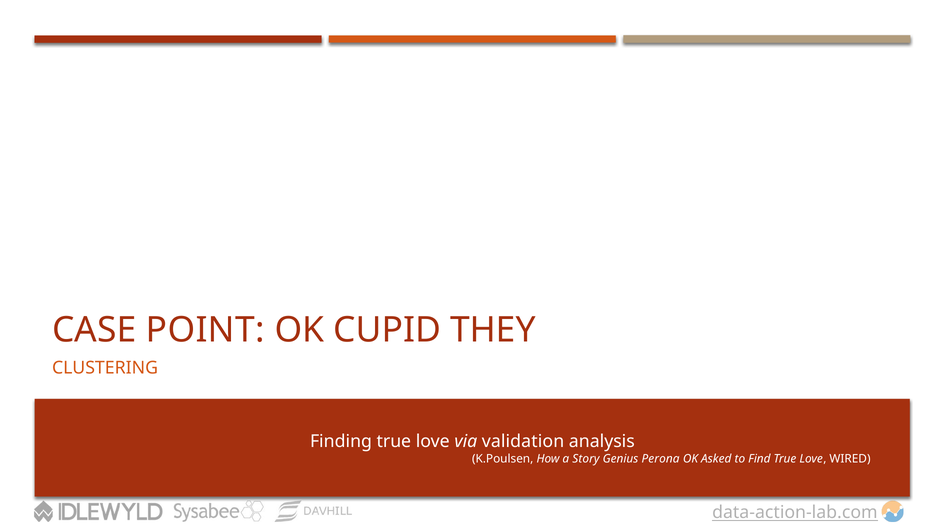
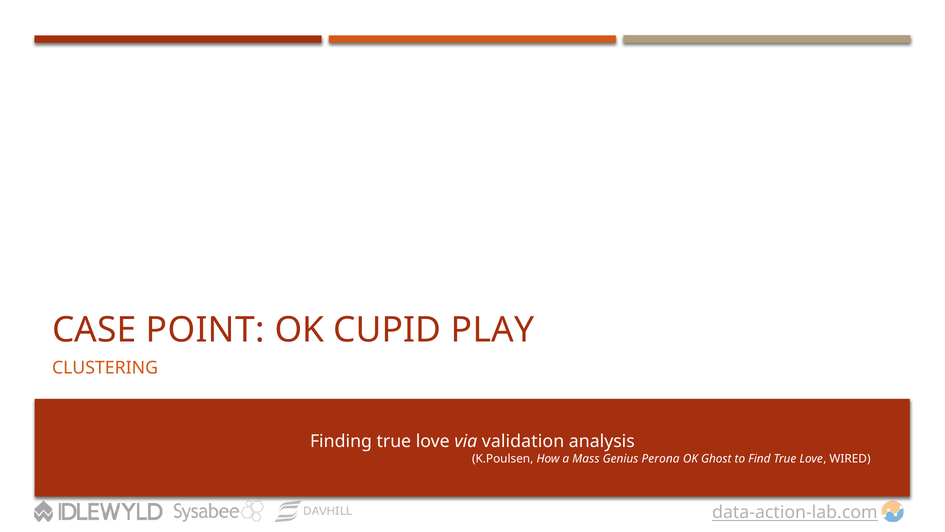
THEY: THEY -> PLAY (493, 330)
Story: Story -> Mass (586, 458)
Asked: Asked -> Ghost (716, 458)
